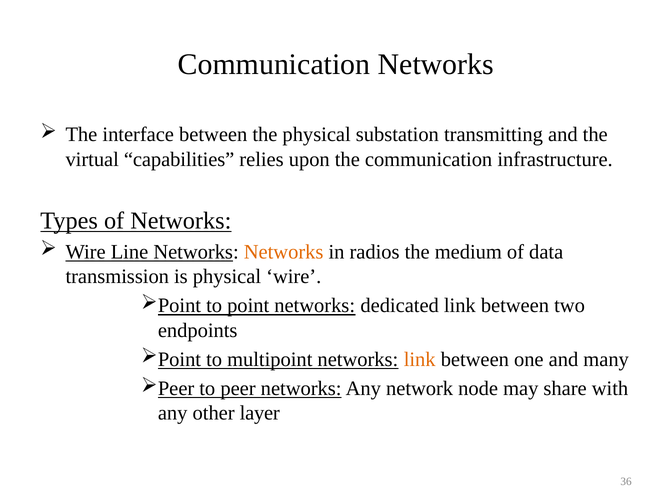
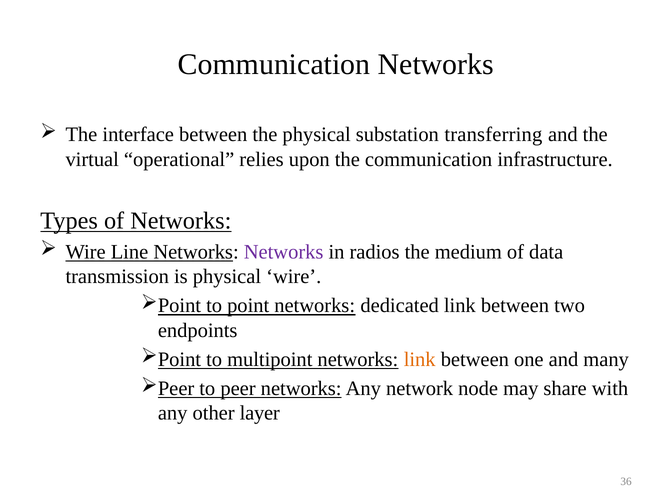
transmitting: transmitting -> transferring (493, 135)
capabilities: capabilities -> operational (179, 159)
Networks colour: orange -> purple (284, 252)
